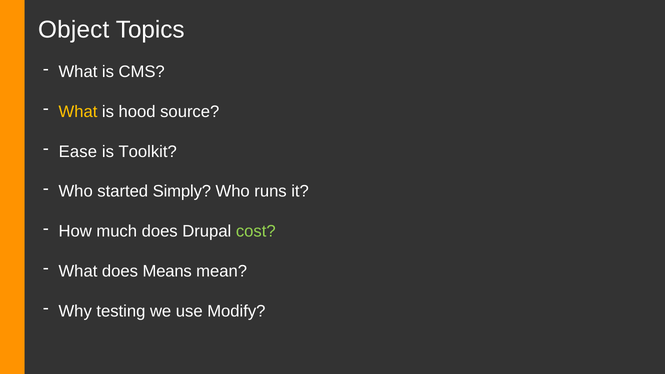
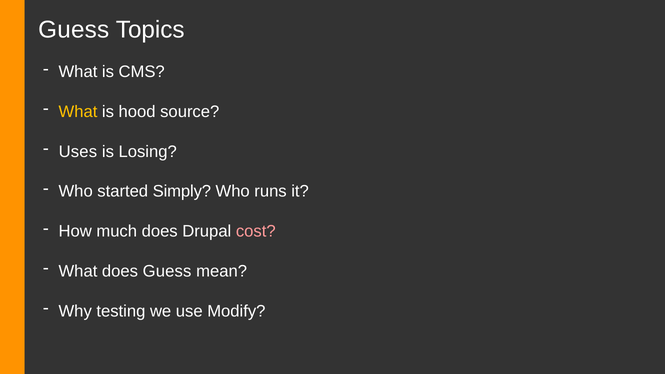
Object: Object -> Guess (74, 30)
Ease: Ease -> Uses (78, 152)
Toolkit: Toolkit -> Losing (148, 152)
cost colour: light green -> pink (256, 231)
does Means: Means -> Guess (167, 271)
